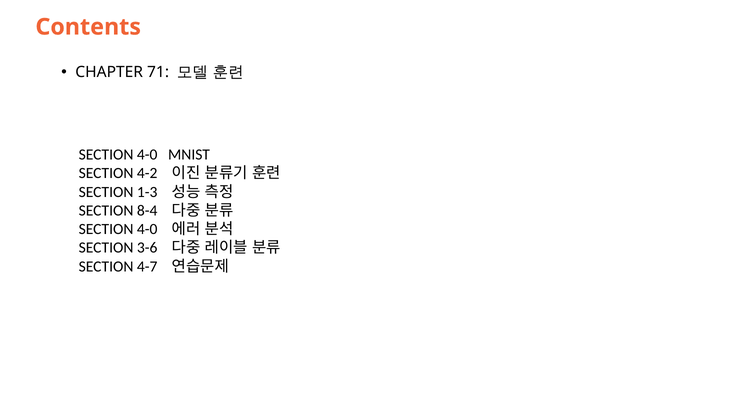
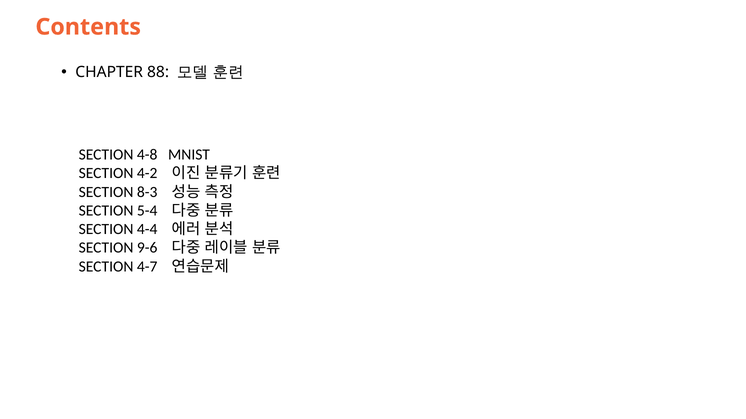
71: 71 -> 88 (158, 72)
4-0: 4-0 -> 4-8 (147, 155)
1-3: 1-3 -> 8-3 (147, 192)
8-4: 8-4 -> 5-4 (147, 211)
4-0: 4-0 -> 4-4 (147, 230)
3-6: 3-6 -> 9-6 (147, 248)
